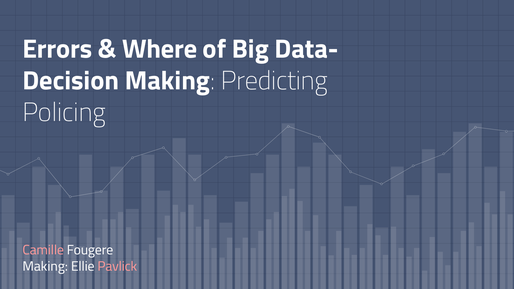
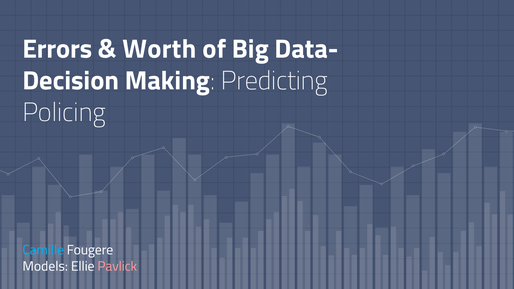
Where: Where -> Worth (159, 49)
Camille colour: pink -> light blue (43, 250)
Making: Making -> Models (45, 266)
